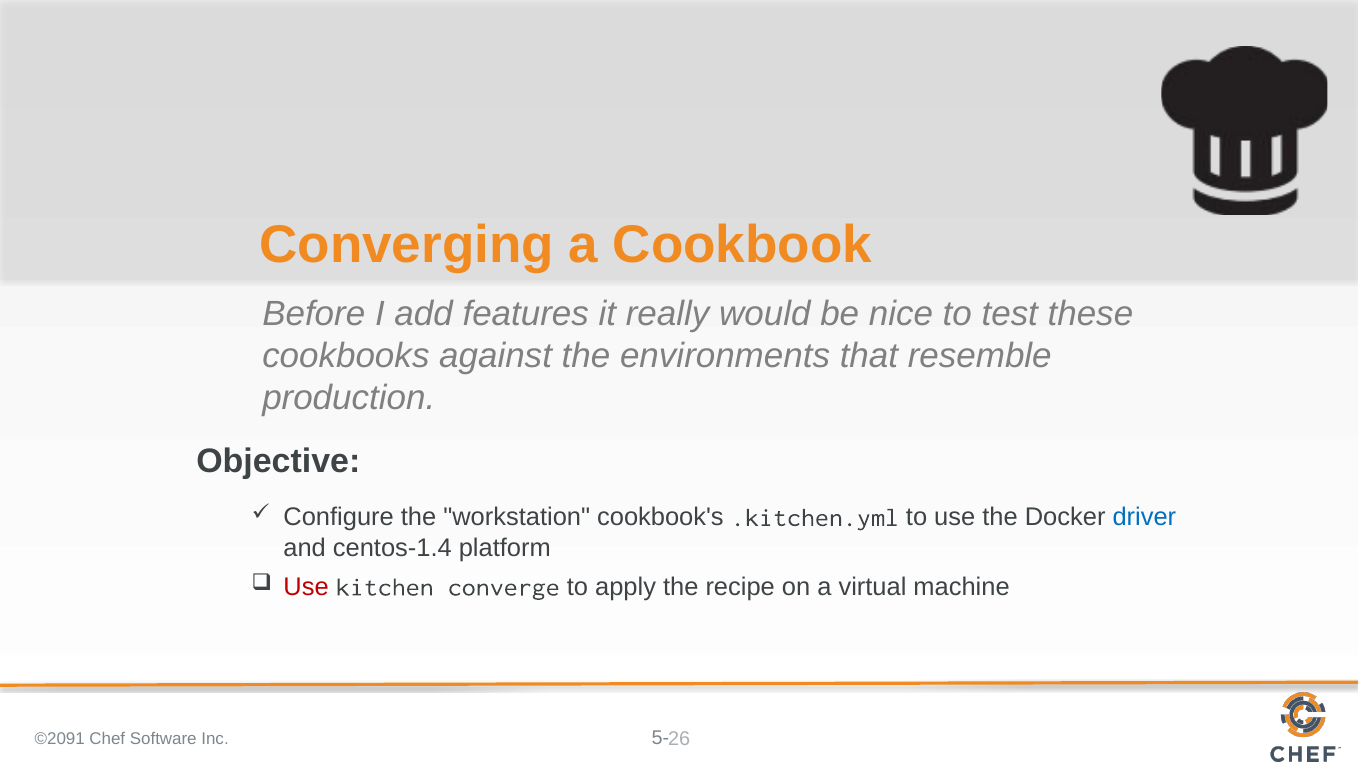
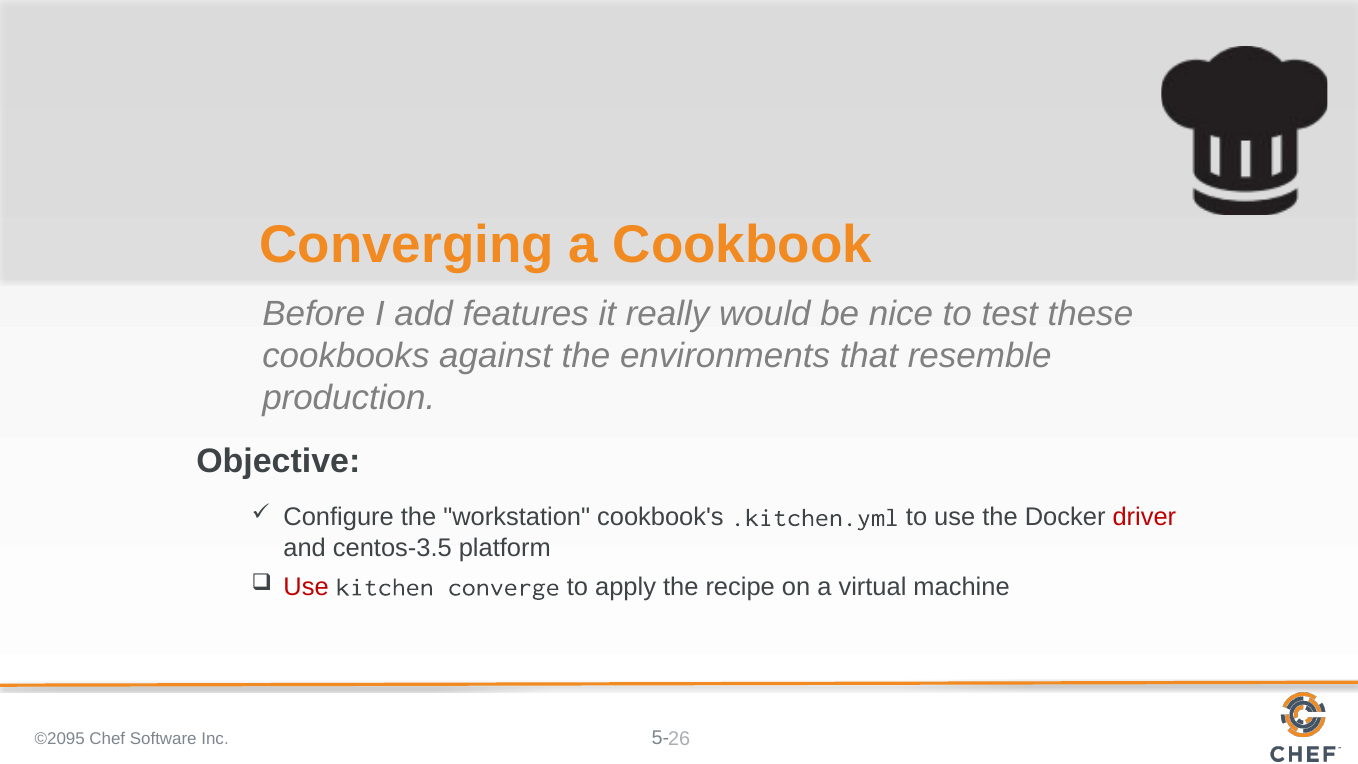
driver colour: blue -> red (1144, 517)
centos-1.4: centos-1.4 -> centos-3.5 (392, 548)
©2091: ©2091 -> ©2095 (60, 739)
